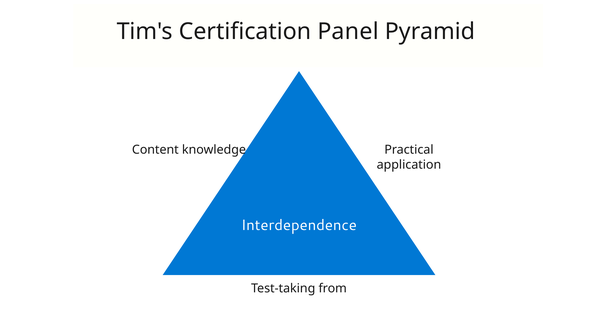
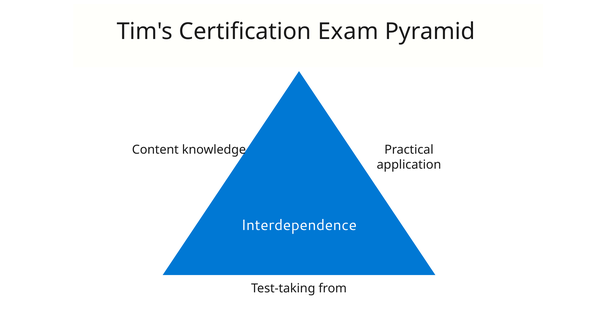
Panel: Panel -> Exam (348, 31)
